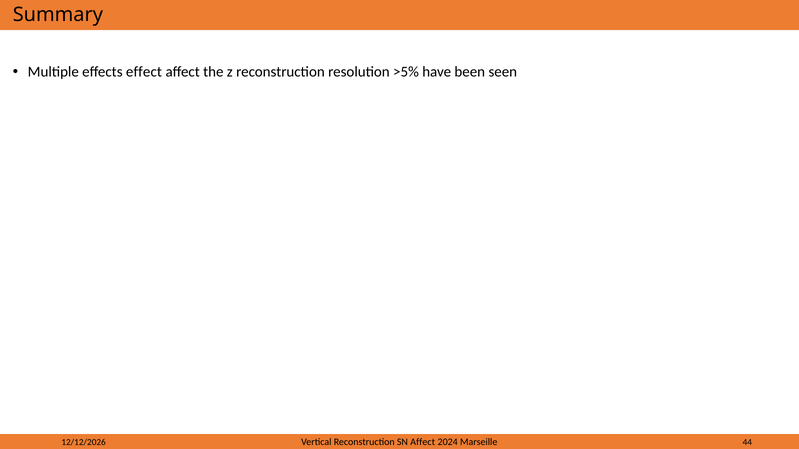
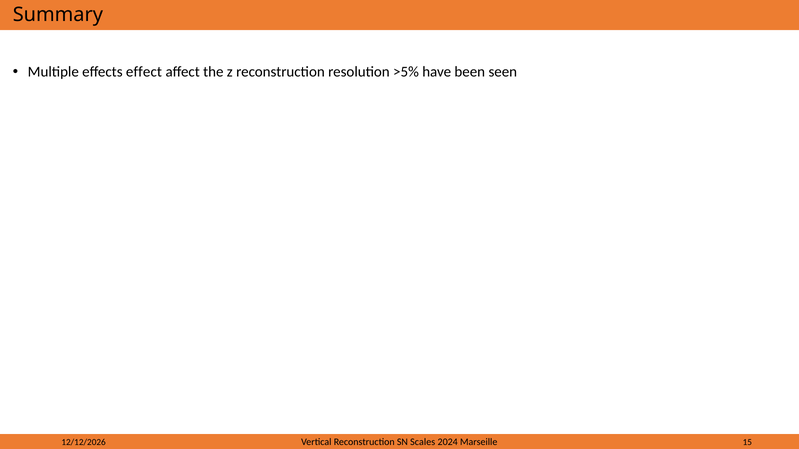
SN Affect: Affect -> Scales (423, 443)
44: 44 -> 15 (747, 442)
